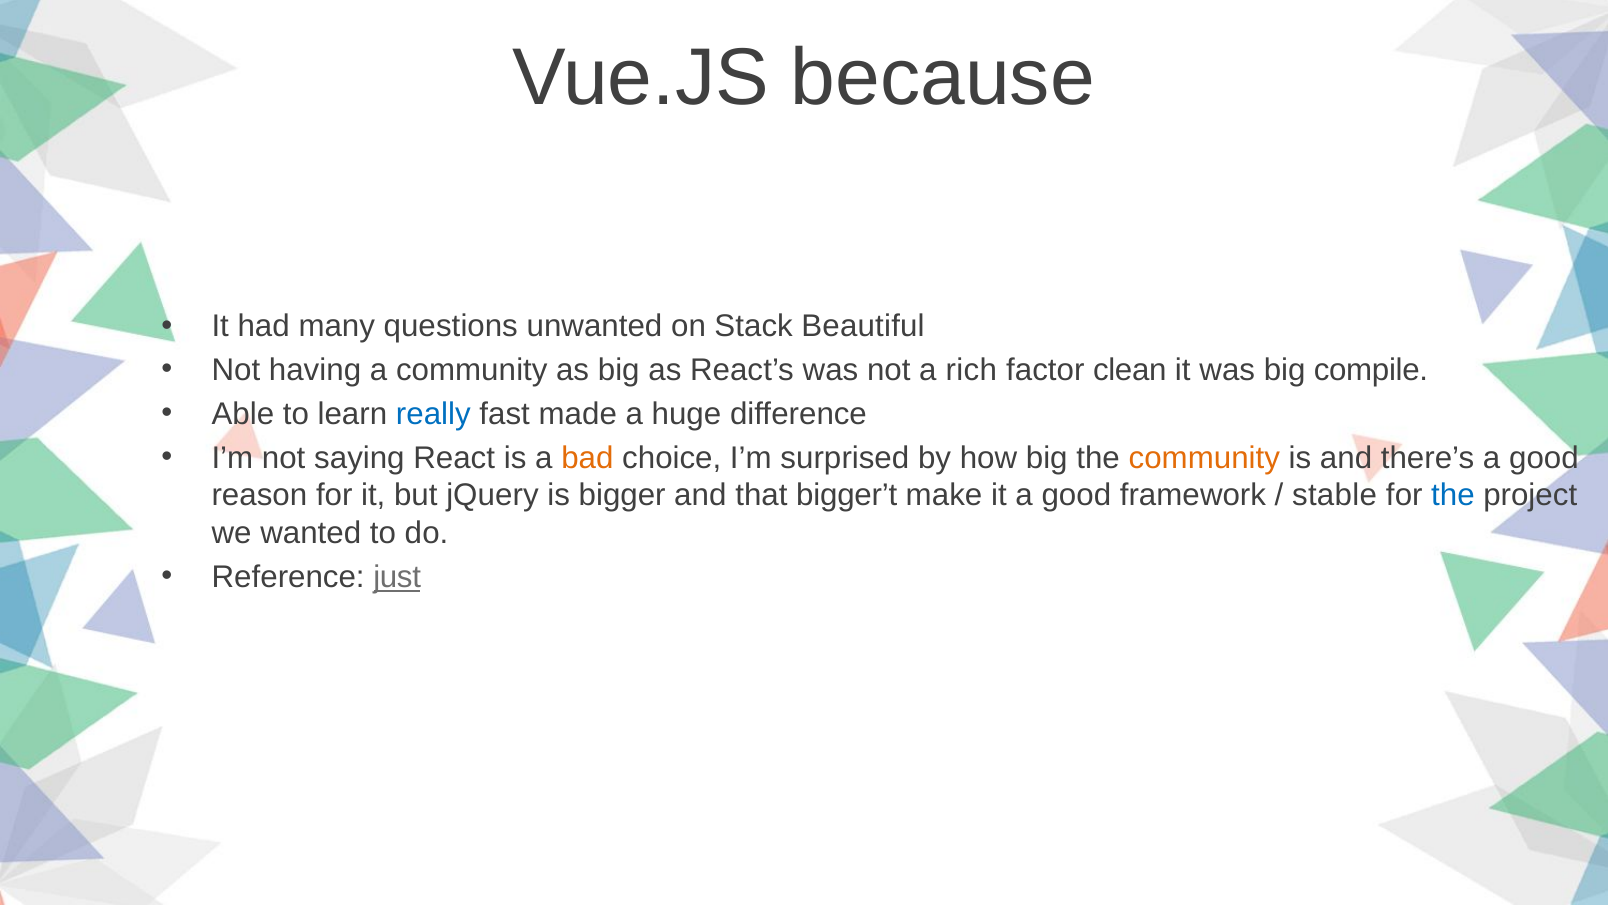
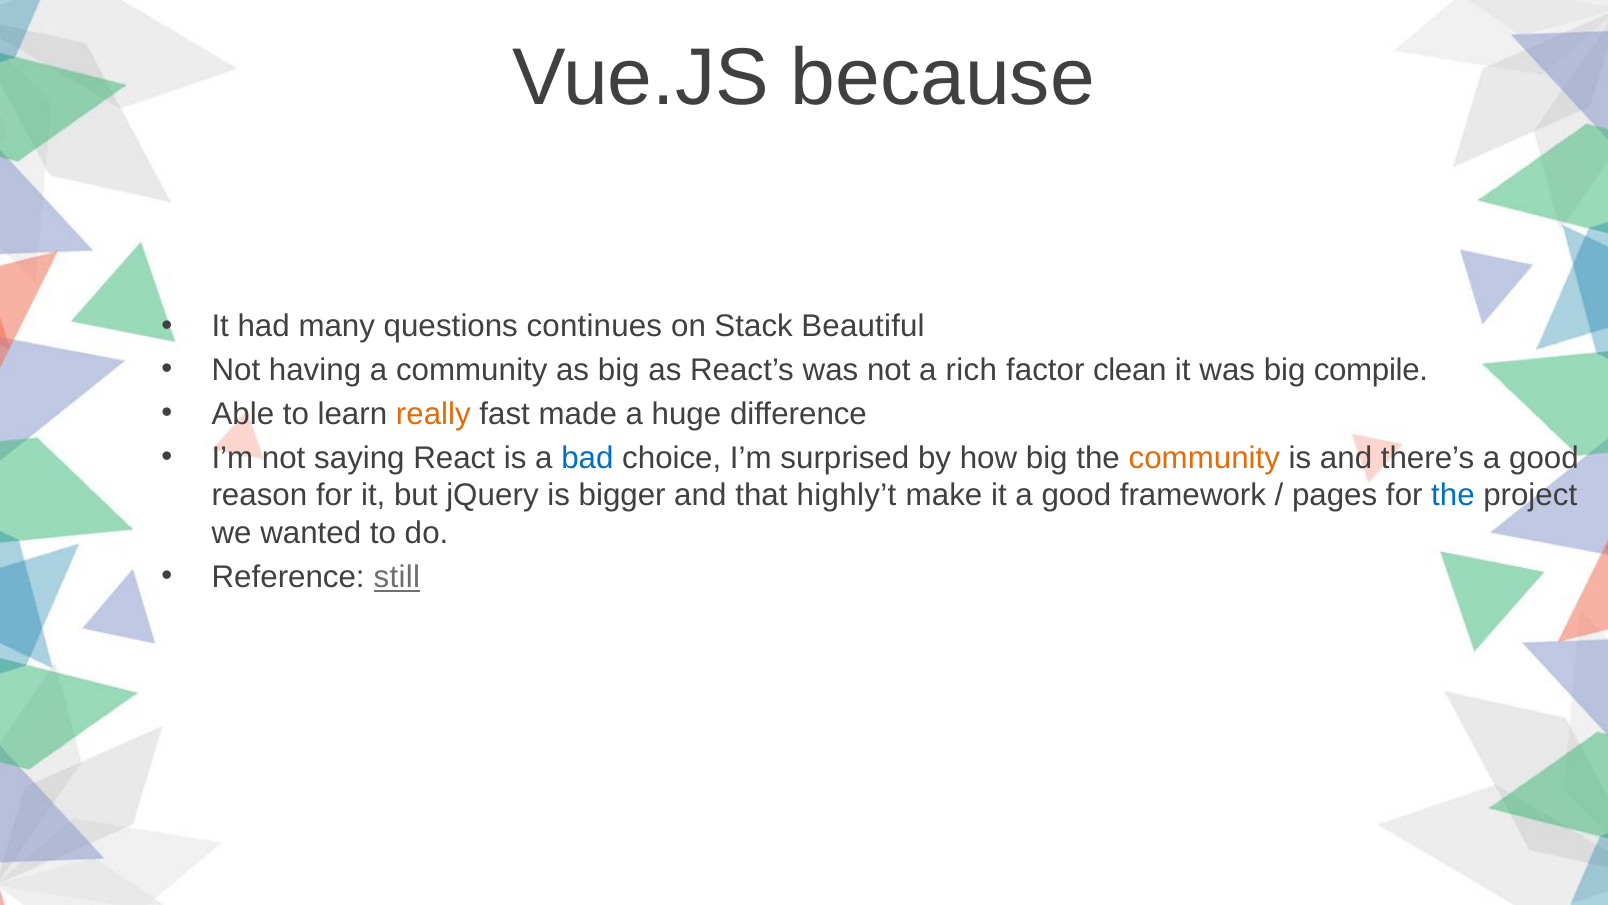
unwanted: unwanted -> continues (594, 326)
really colour: blue -> orange (433, 414)
bad colour: orange -> blue (587, 458)
bigger’t: bigger’t -> highly’t (846, 495)
stable: stable -> pages (1335, 495)
just: just -> still (397, 577)
